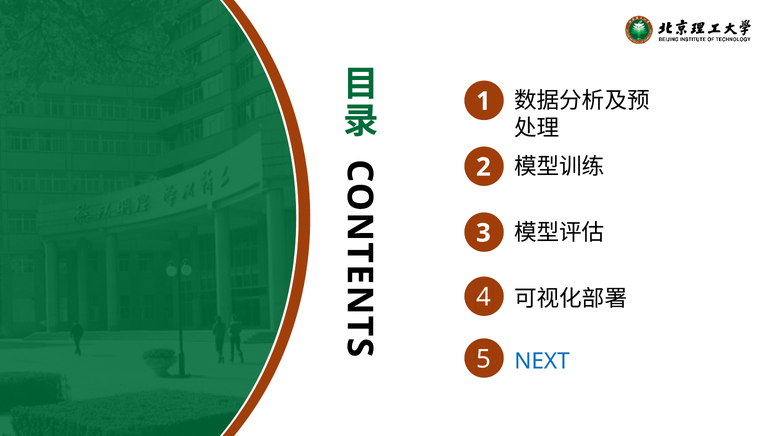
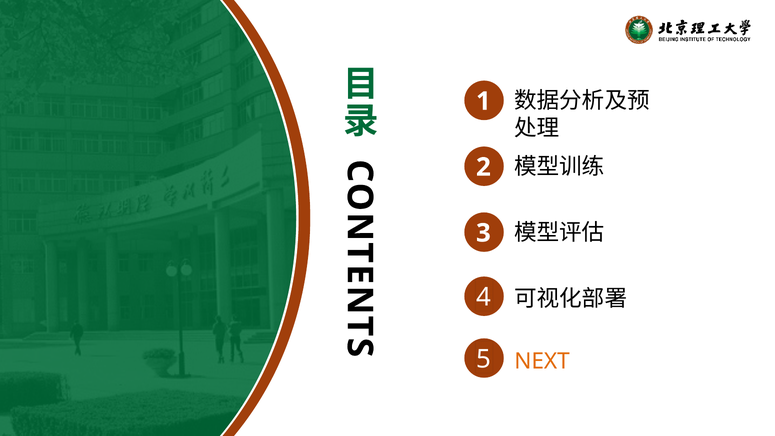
NEXT colour: blue -> orange (542, 361)
